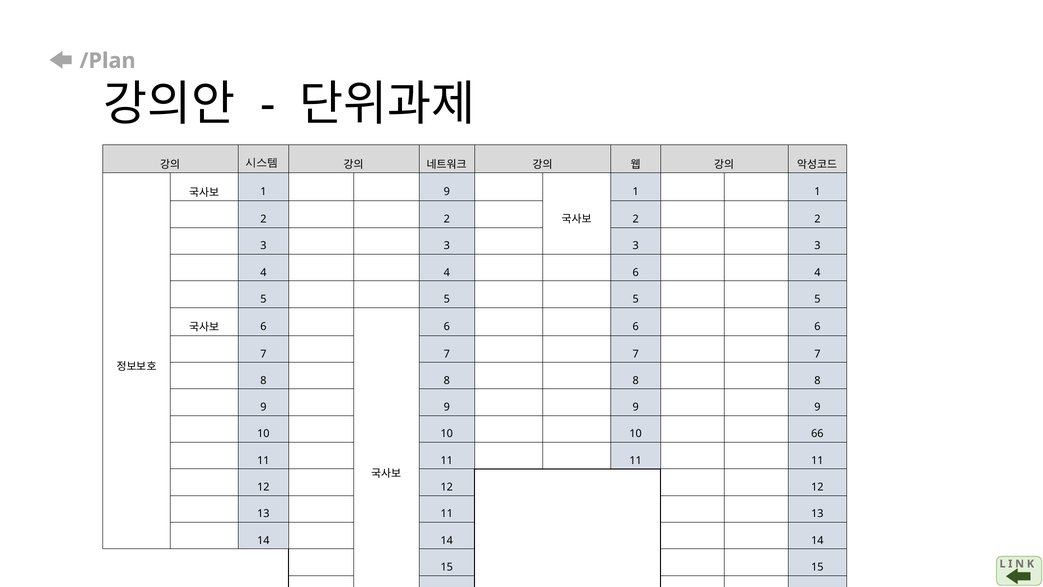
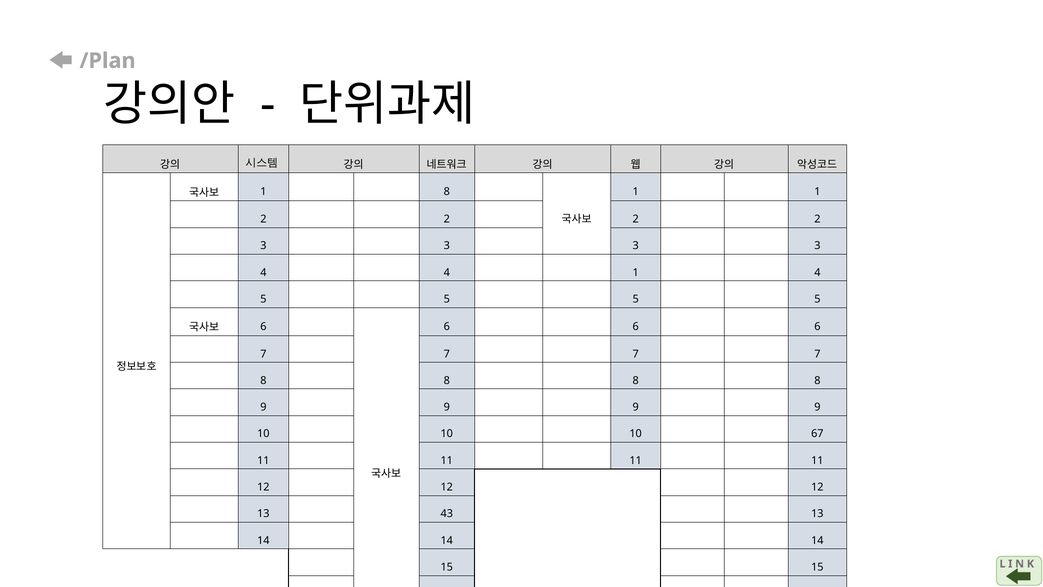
1 9: 9 -> 8 (447, 192)
4 6: 6 -> 1 (636, 272)
66: 66 -> 67 (817, 434)
13 11: 11 -> 43 (447, 514)
